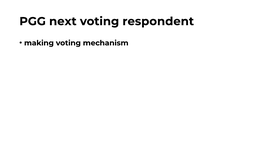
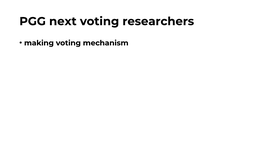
respondent: respondent -> researchers (158, 21)
